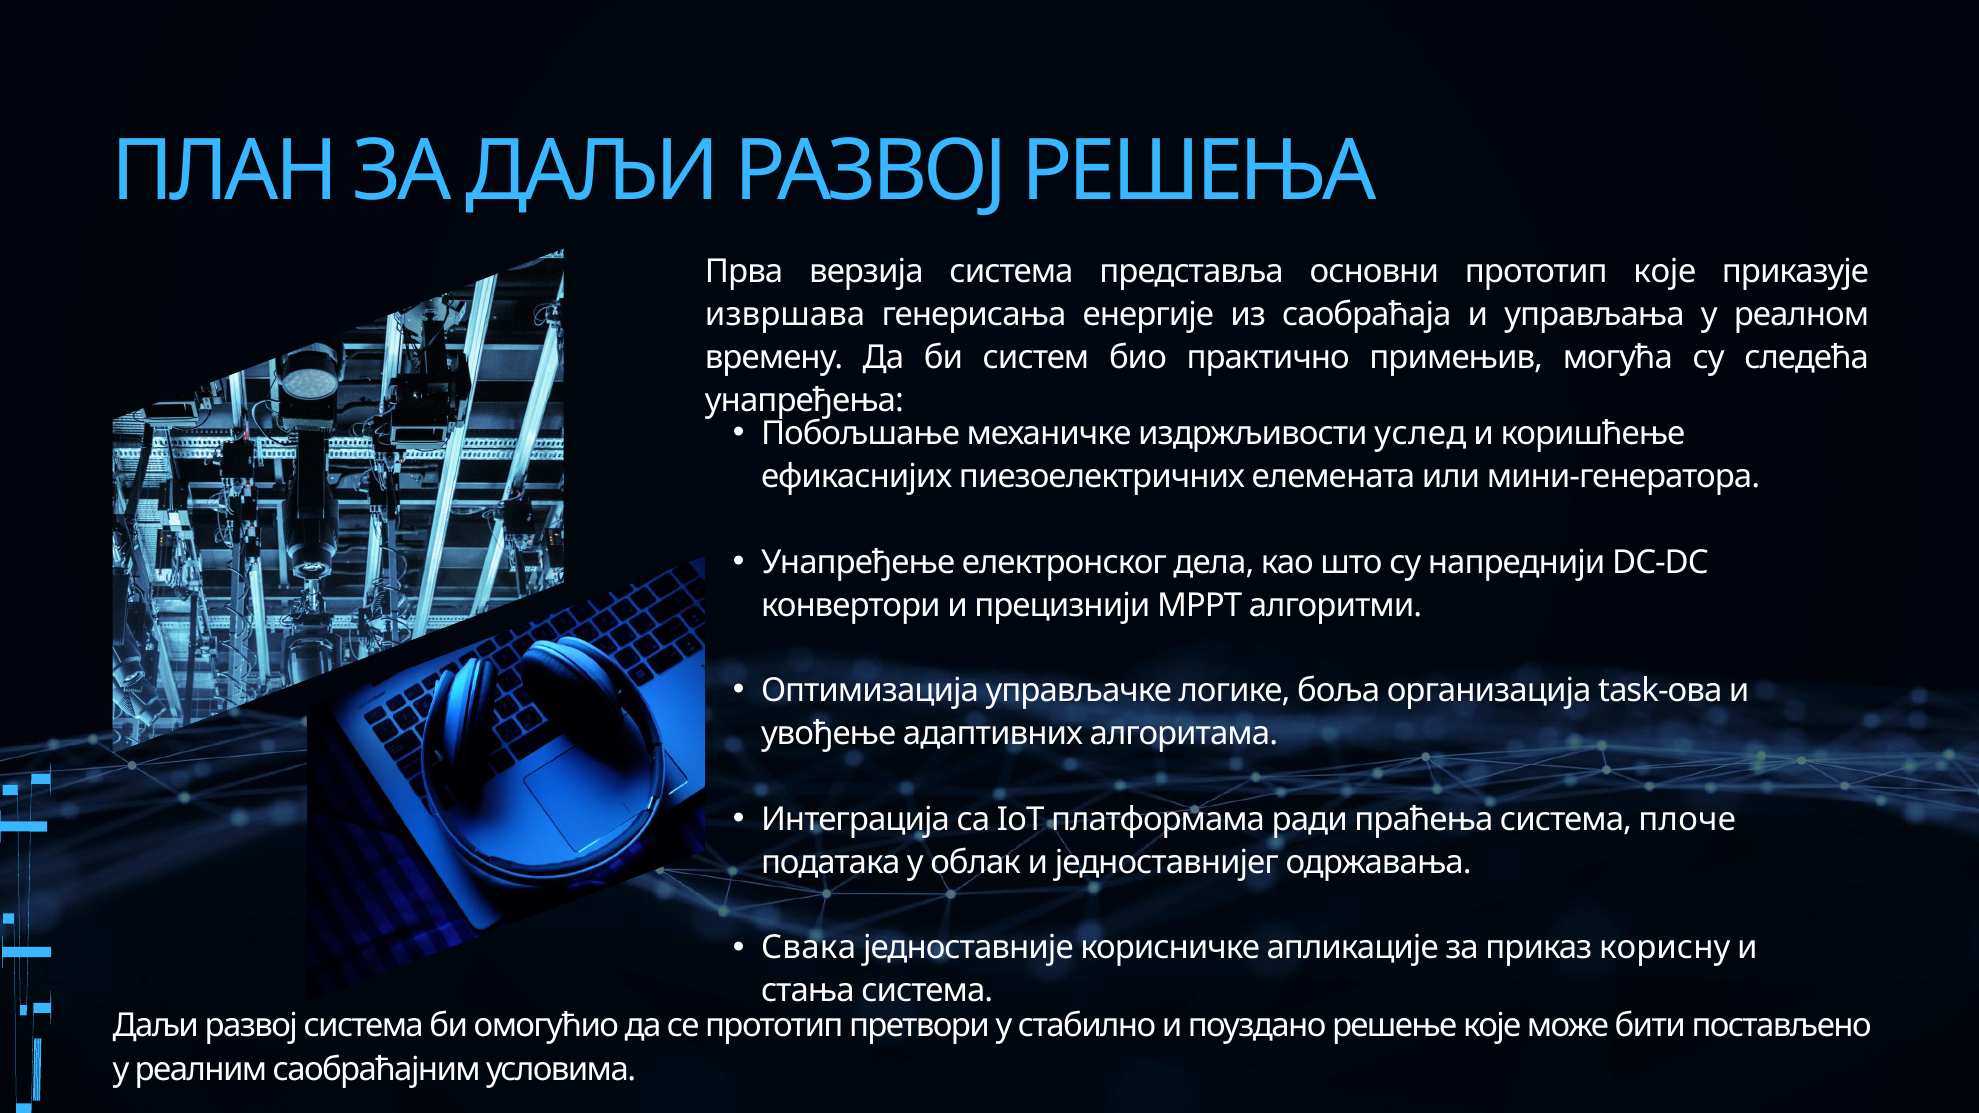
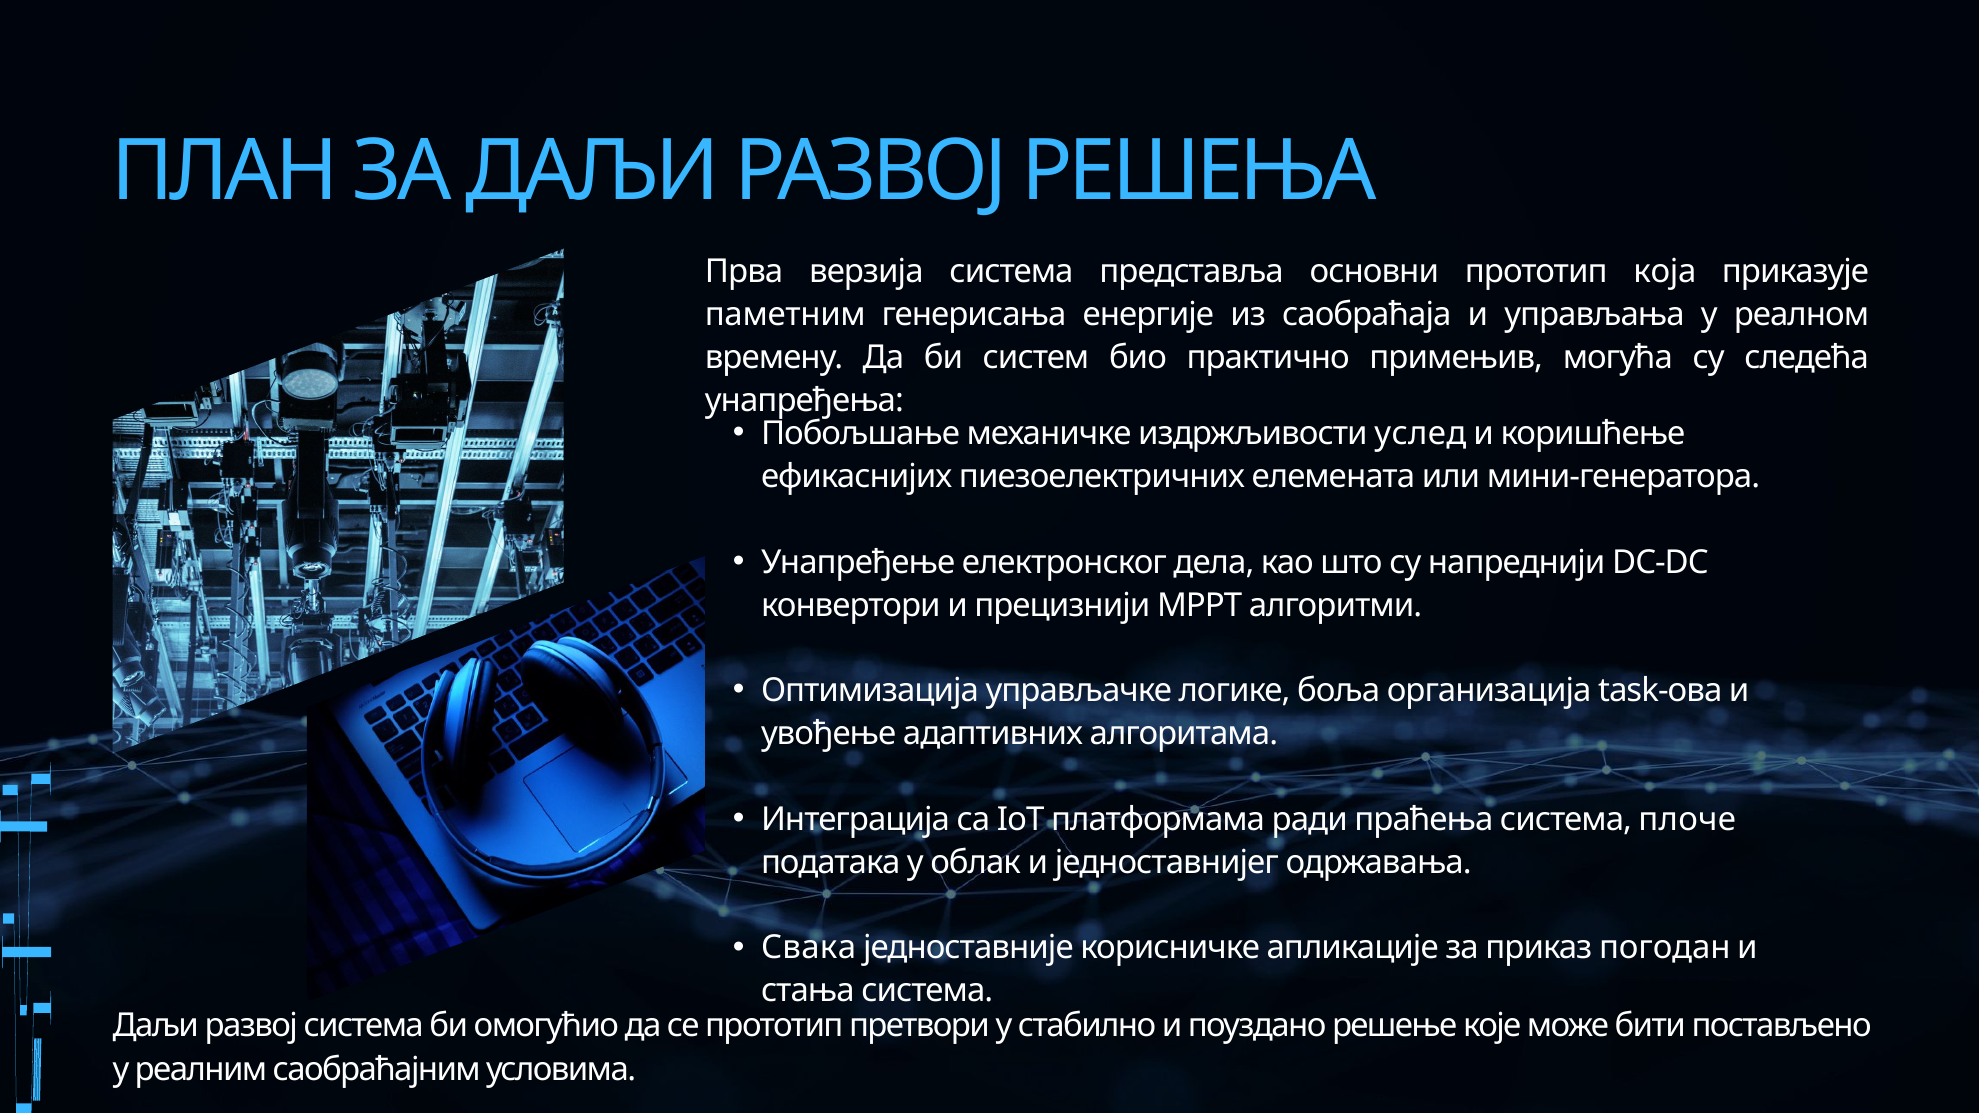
прототип које: које -> која (1665, 272)
извршава: извршава -> паметним (785, 315)
корисну: корисну -> погодан (1665, 948)
